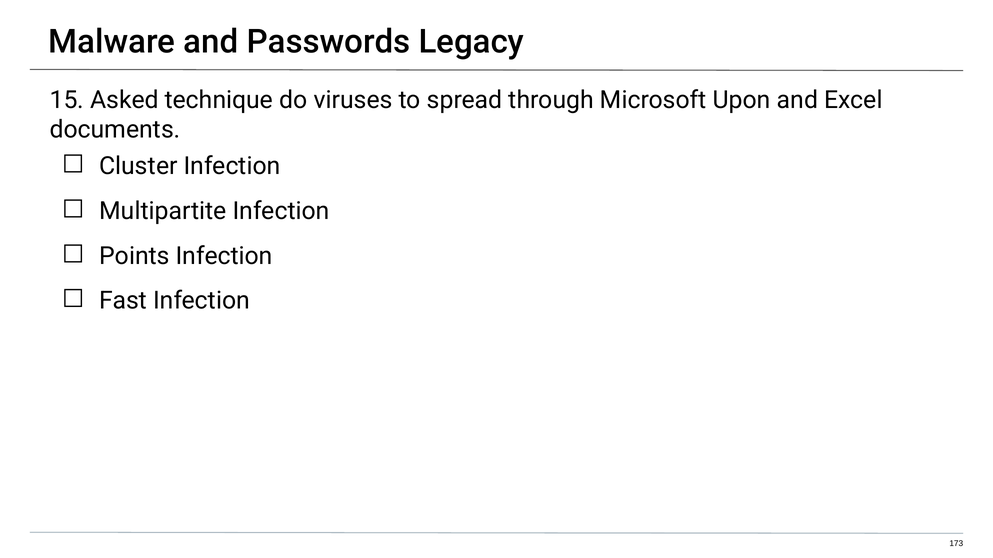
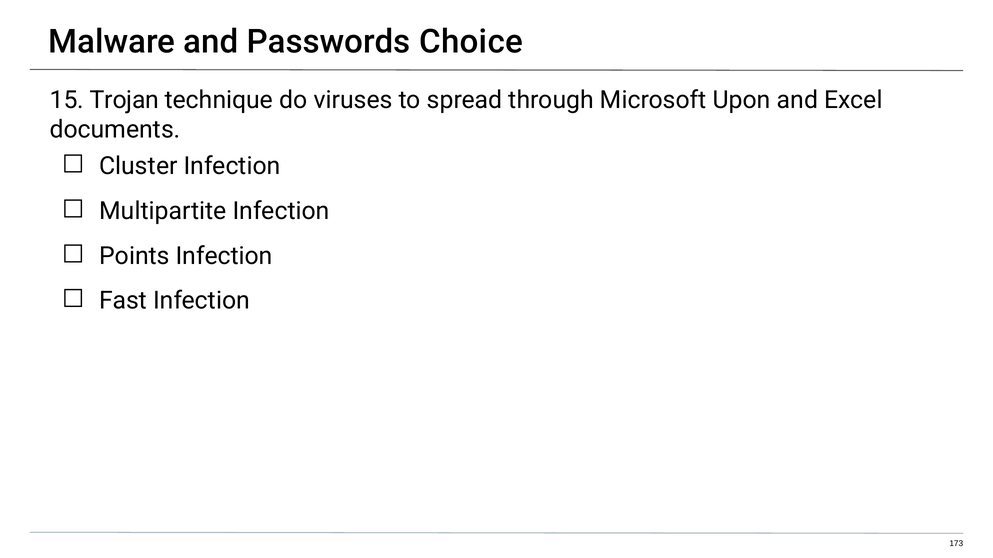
Legacy: Legacy -> Choice (471, 42)
Asked: Asked -> Trojan (124, 100)
